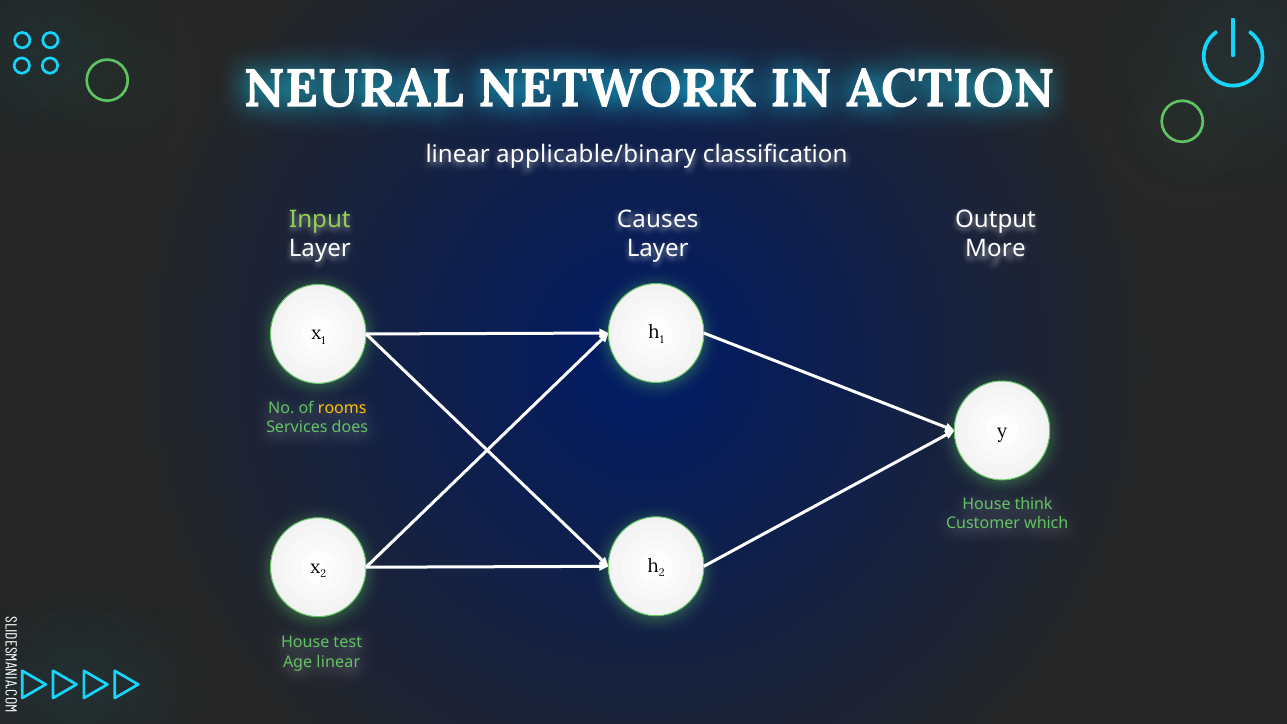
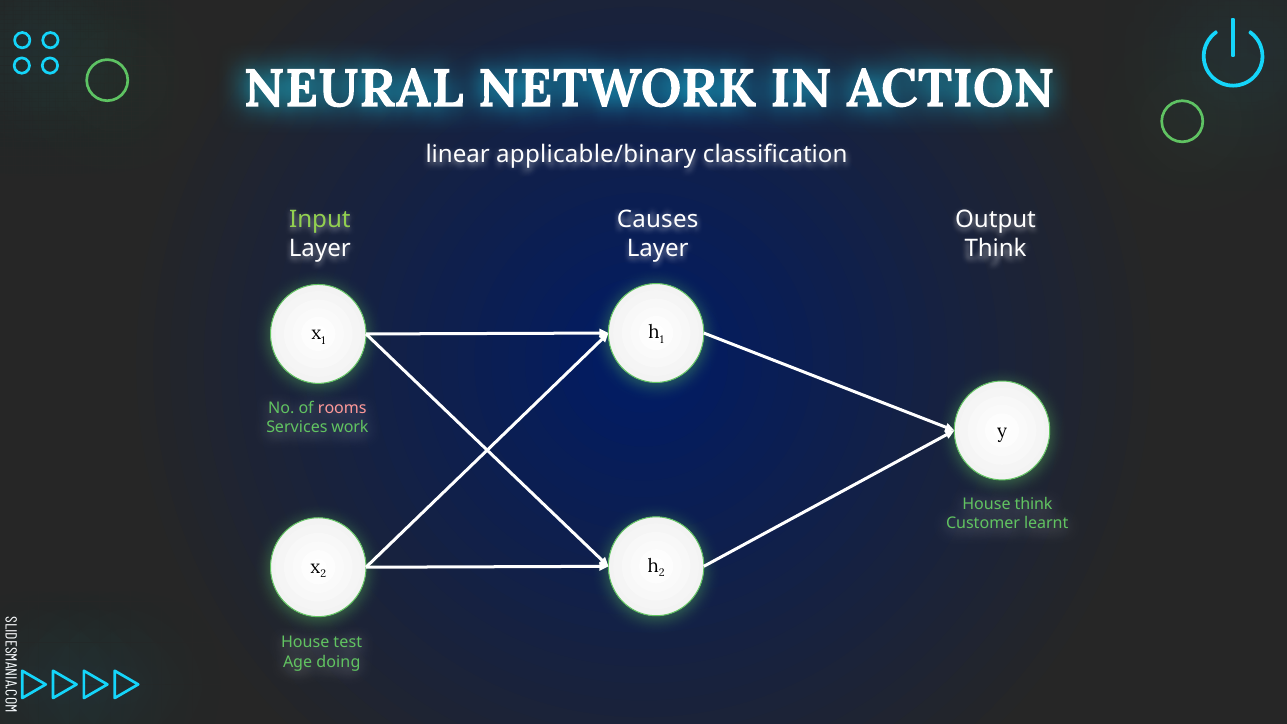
More: More -> Think (996, 249)
rooms colour: yellow -> pink (342, 408)
does: does -> work (350, 428)
which: which -> learnt (1046, 523)
Age linear: linear -> doing (338, 662)
